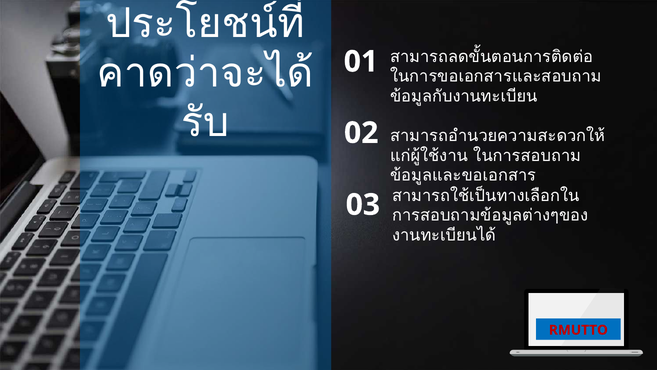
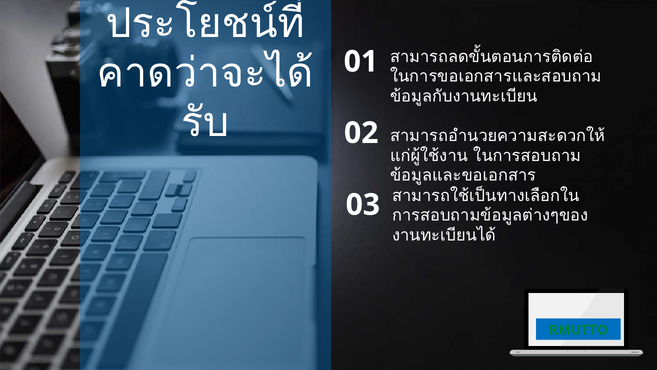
RMUTTO colour: red -> green (578, 330)
